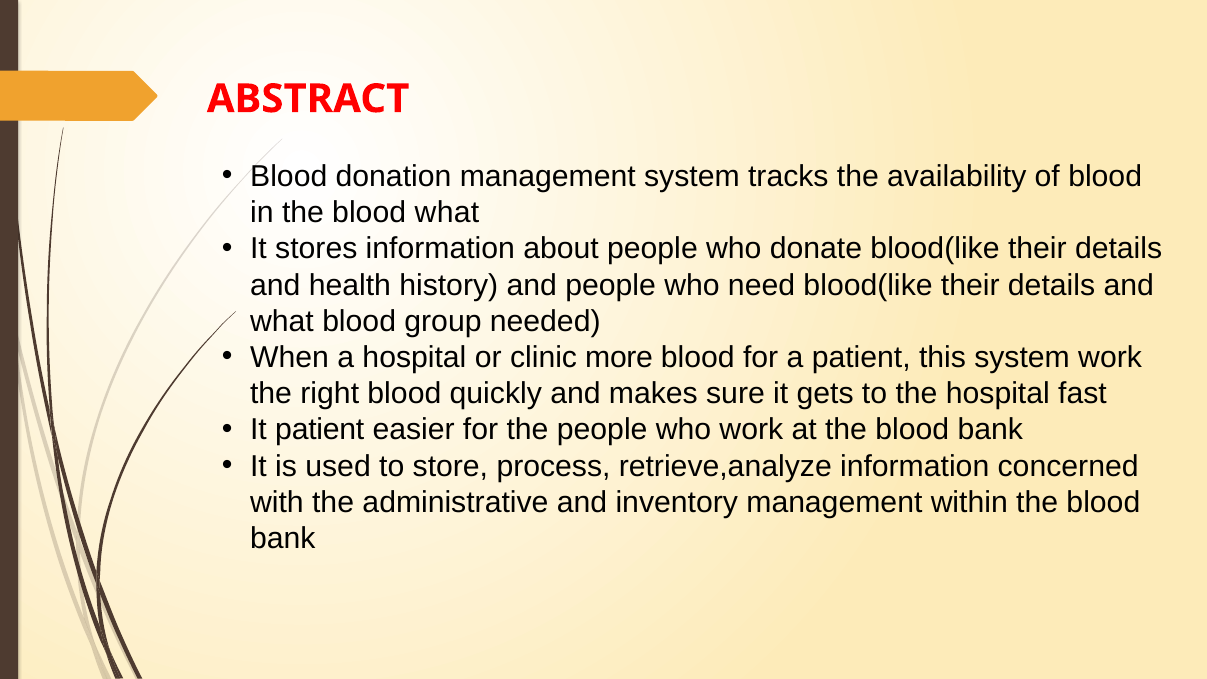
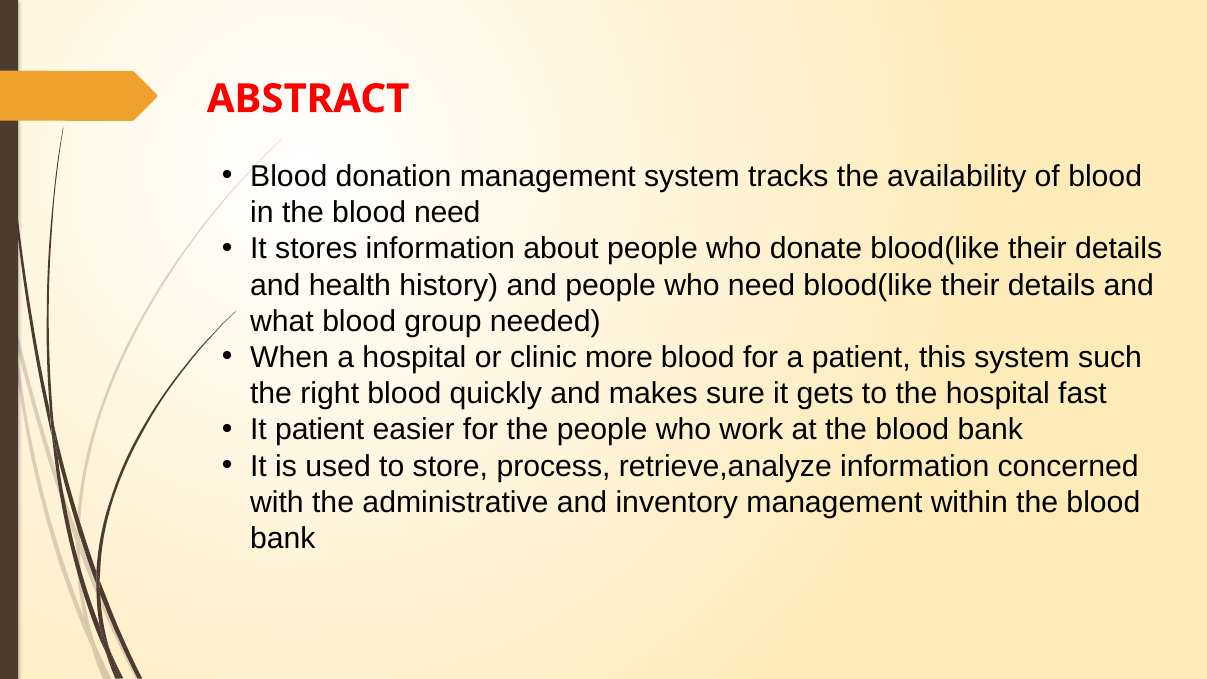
blood what: what -> need (447, 213)
system work: work -> such (1110, 357)
